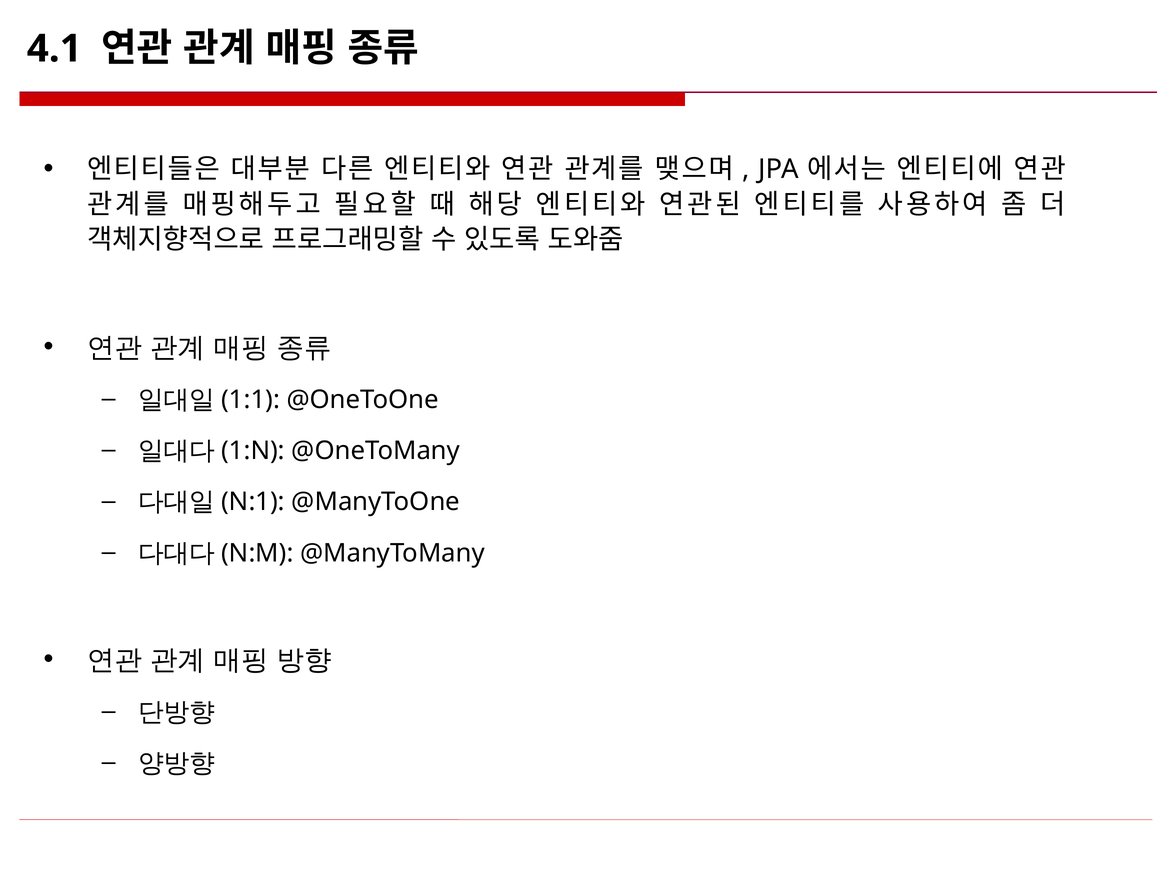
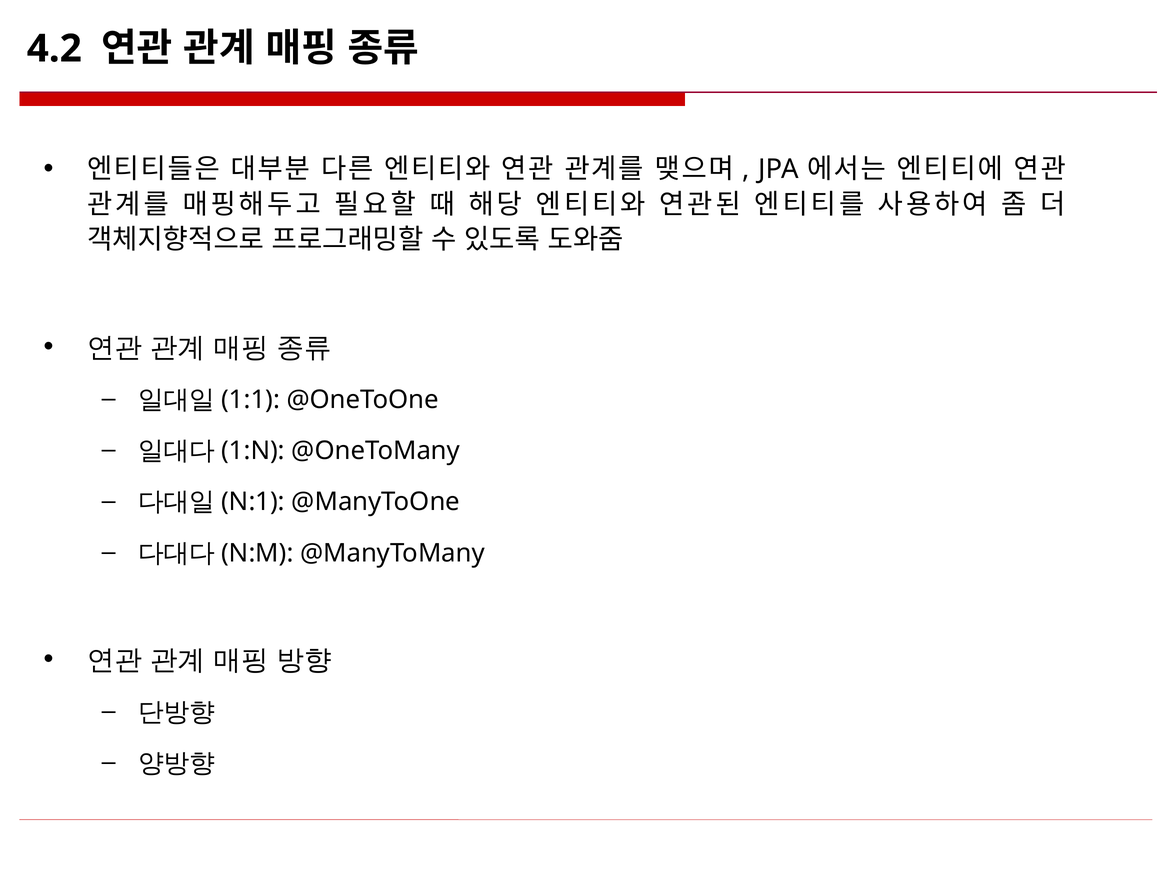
4.1: 4.1 -> 4.2 (54, 49)
